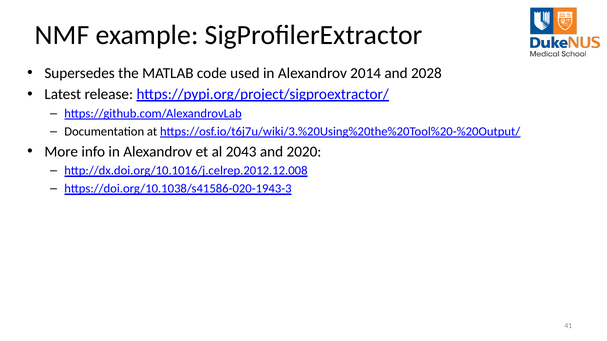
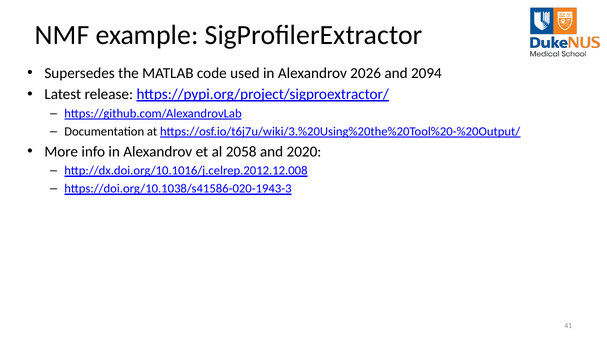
2014: 2014 -> 2026 (366, 73)
2028: 2028 -> 2094 (426, 73)
2043: 2043 -> 2058 (241, 152)
